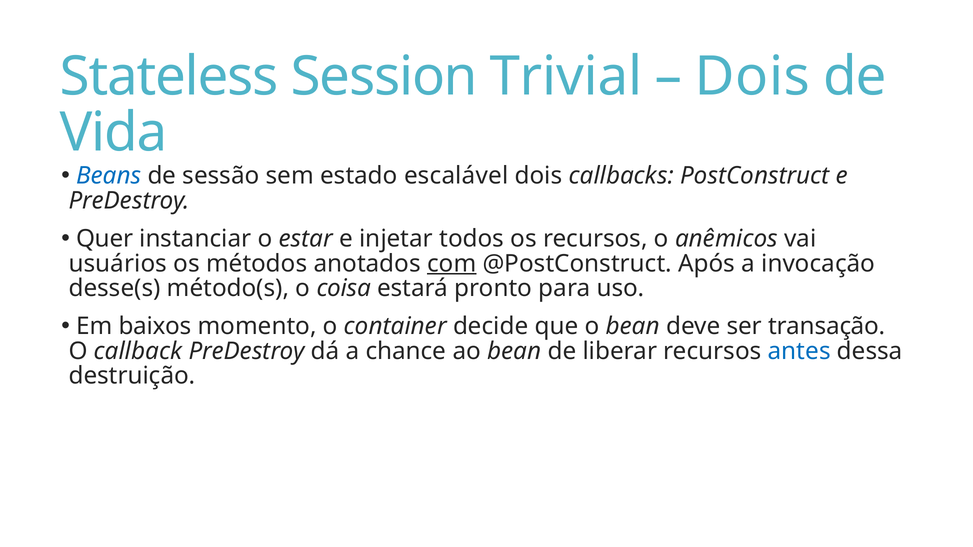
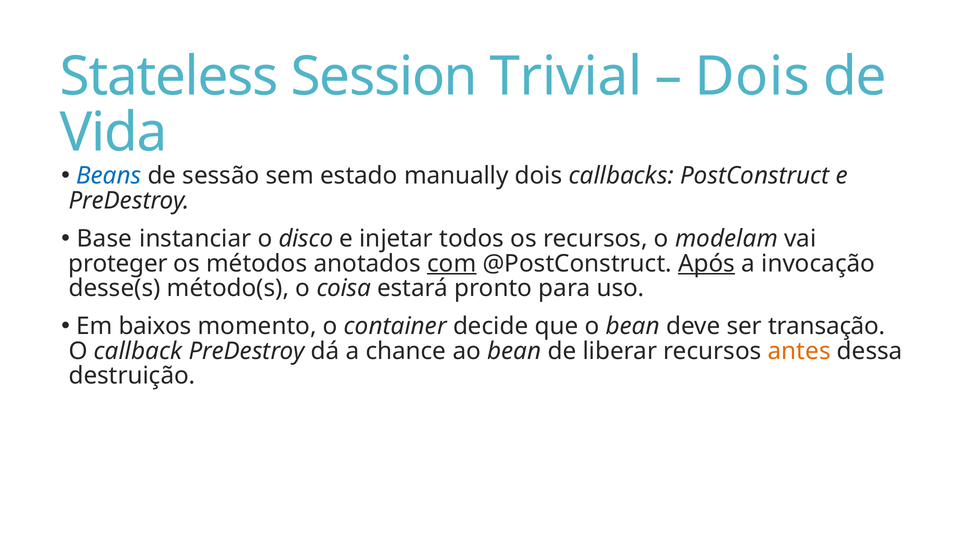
escalável: escalável -> manually (456, 176)
Quer: Quer -> Base (104, 239)
estar: estar -> disco (306, 239)
anêmicos: anêmicos -> modelam (726, 239)
usuários: usuários -> proteger (118, 264)
Após underline: none -> present (707, 264)
antes colour: blue -> orange (799, 351)
